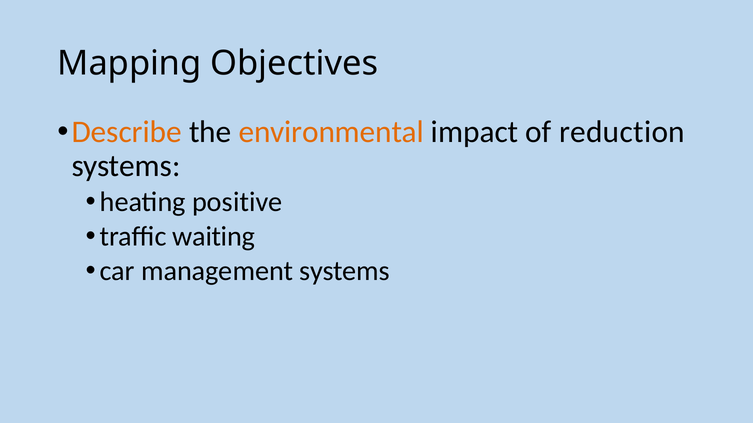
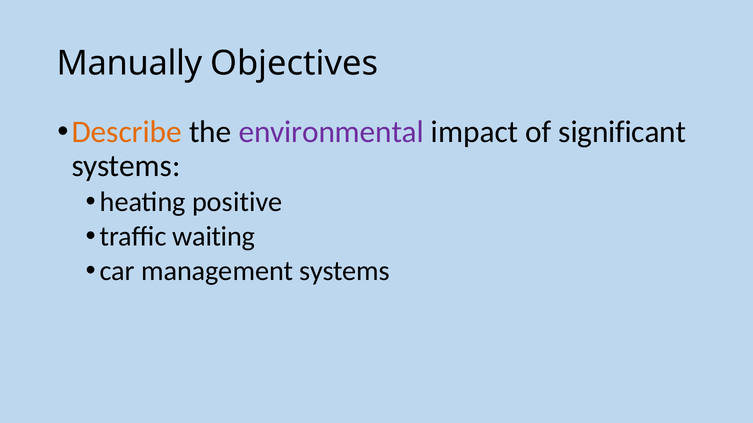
Mapping: Mapping -> Manually (130, 63)
environmental colour: orange -> purple (331, 132)
reduction: reduction -> significant (622, 132)
